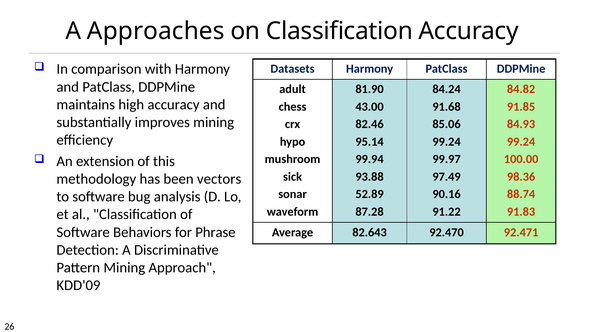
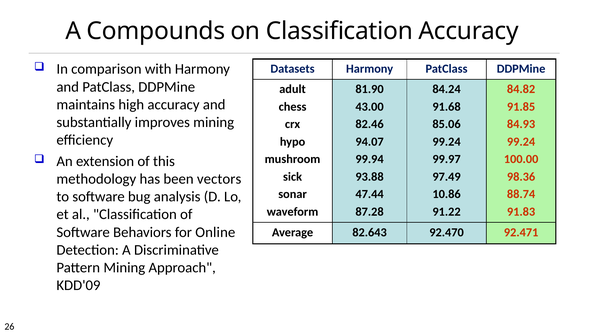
Approaches: Approaches -> Compounds (156, 31)
95.14: 95.14 -> 94.07 (370, 142)
52.89: 52.89 -> 47.44 (370, 194)
90.16: 90.16 -> 10.86 (447, 194)
Phrase: Phrase -> Online (215, 232)
